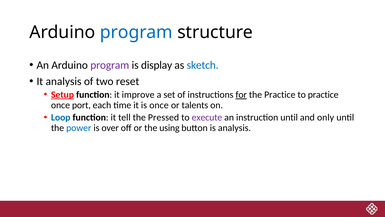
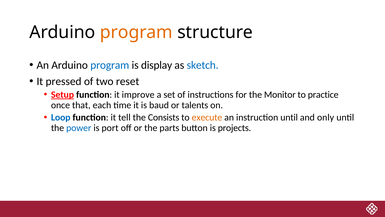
program colour: blue -> orange (136, 32)
program colour: purple -> blue (110, 65)
It analysis: analysis -> pressed (64, 81)
for underline: present -> none (241, 95)
the Practice: Practice -> Monitor (280, 95)
port: port -> that (81, 105)
is once: once -> baud (159, 105)
Pressed: Pressed -> Consists (164, 117)
execute colour: purple -> orange (207, 117)
over: over -> port (110, 128)
using: using -> parts (169, 128)
is analysis: analysis -> projects (234, 128)
